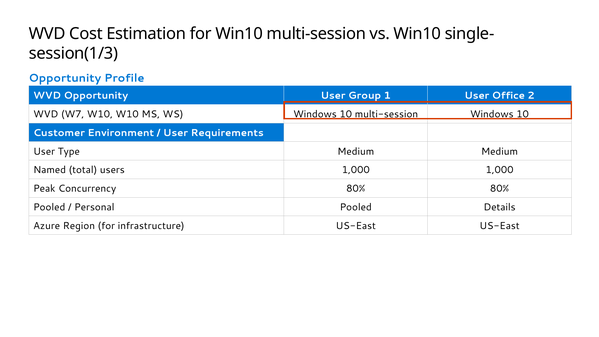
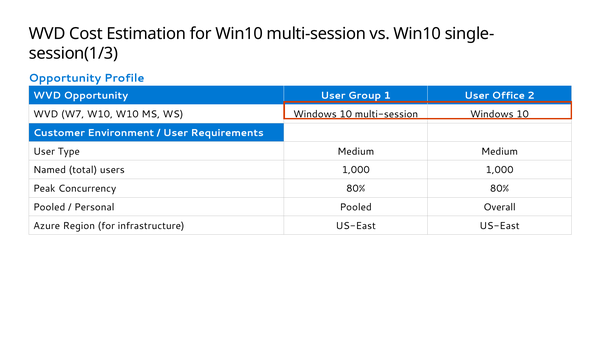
Details: Details -> Overall (500, 207)
